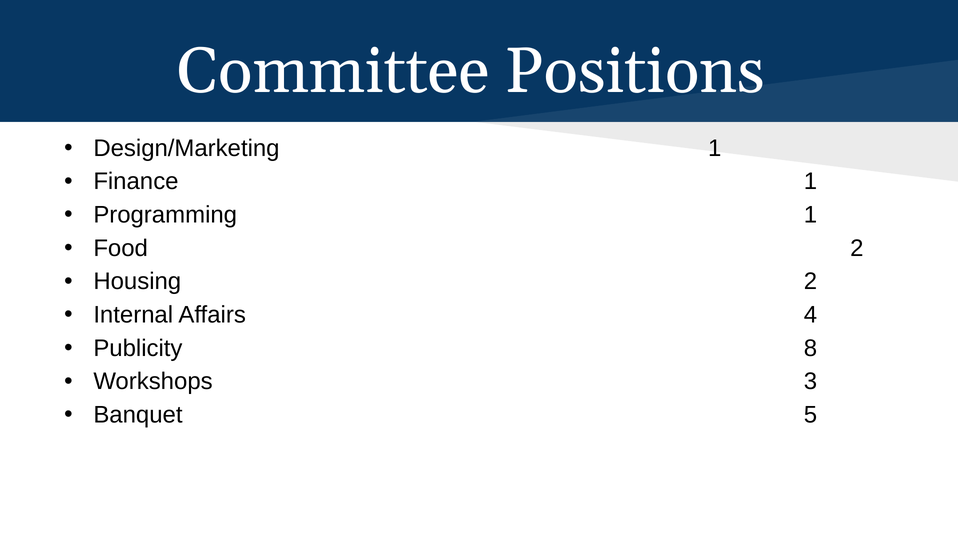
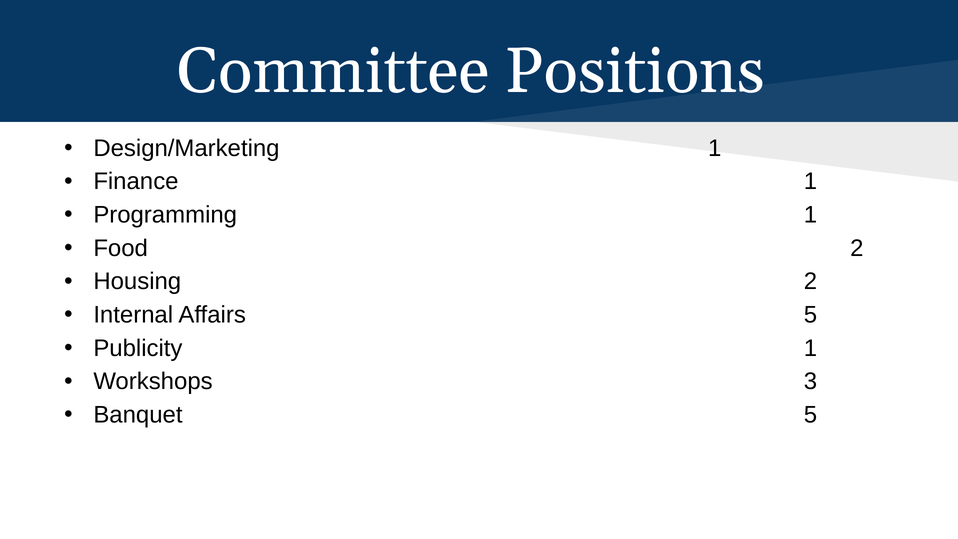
Affairs 4: 4 -> 5 (810, 315)
Publicity 8: 8 -> 1 (810, 348)
